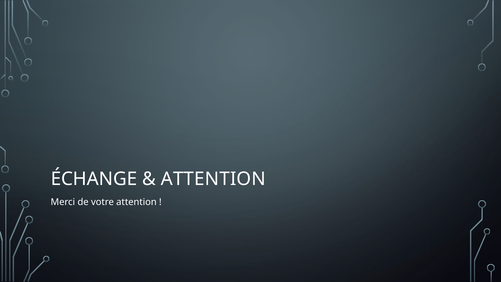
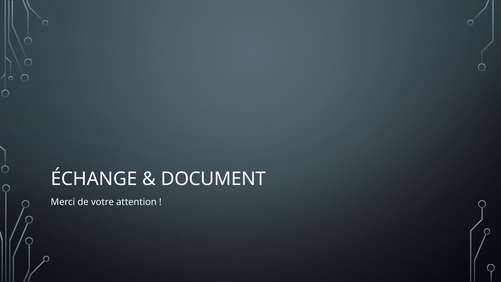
ATTENTION: ATTENTION -> DOCUMENT (213, 179)
